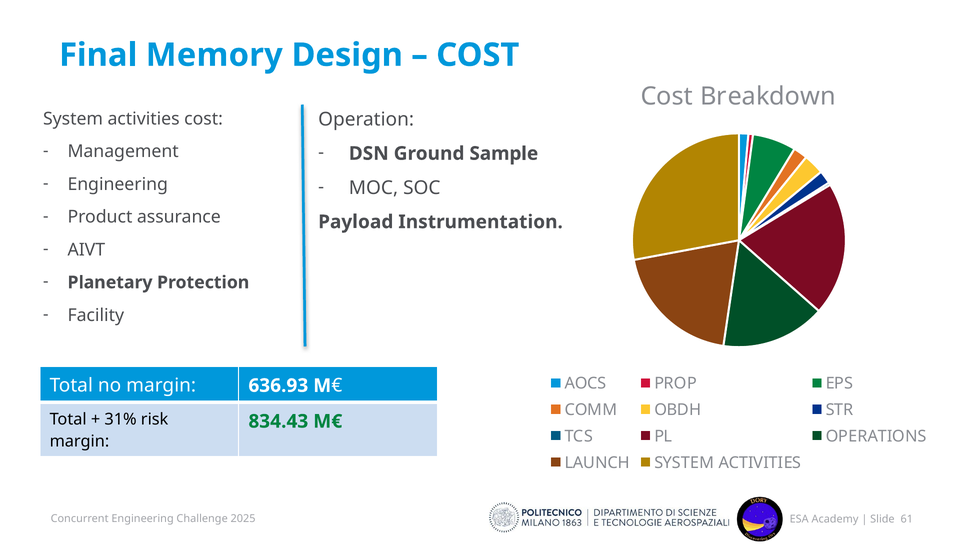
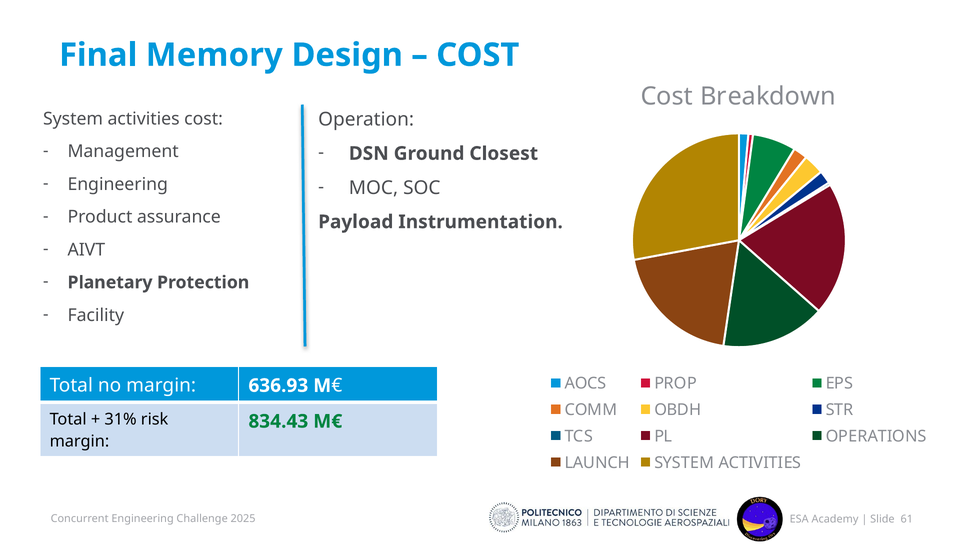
Sample: Sample -> Closest (504, 154)
